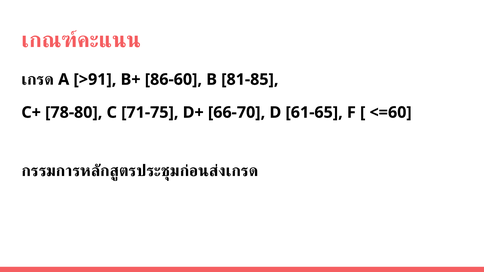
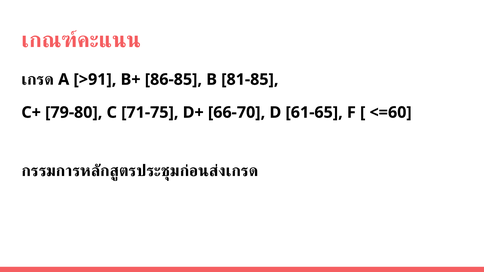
86-60: 86-60 -> 86-85 (173, 80)
78-80: 78-80 -> 79-80 (74, 113)
